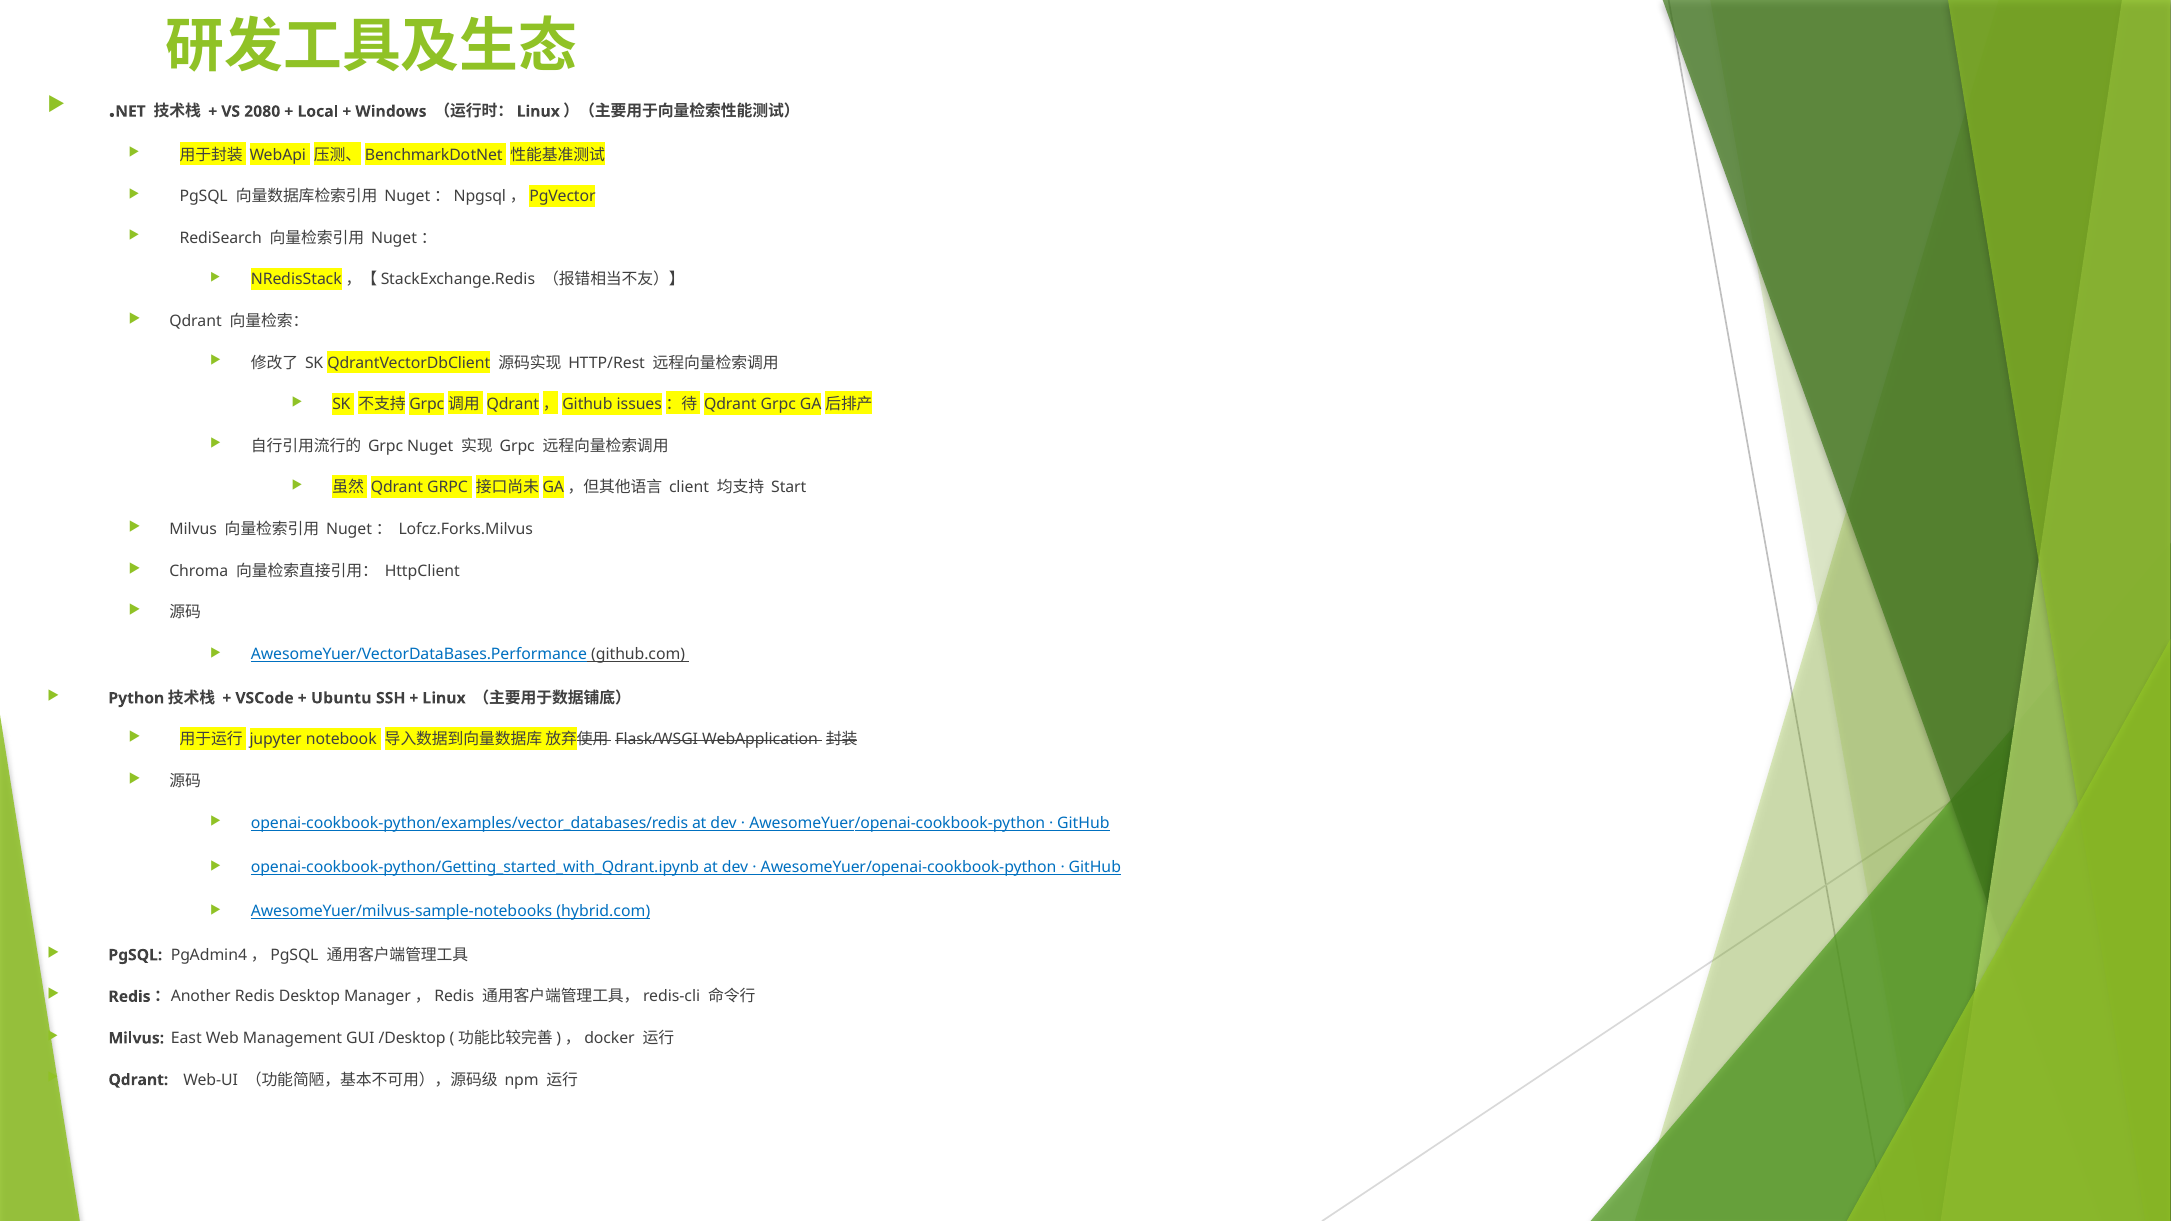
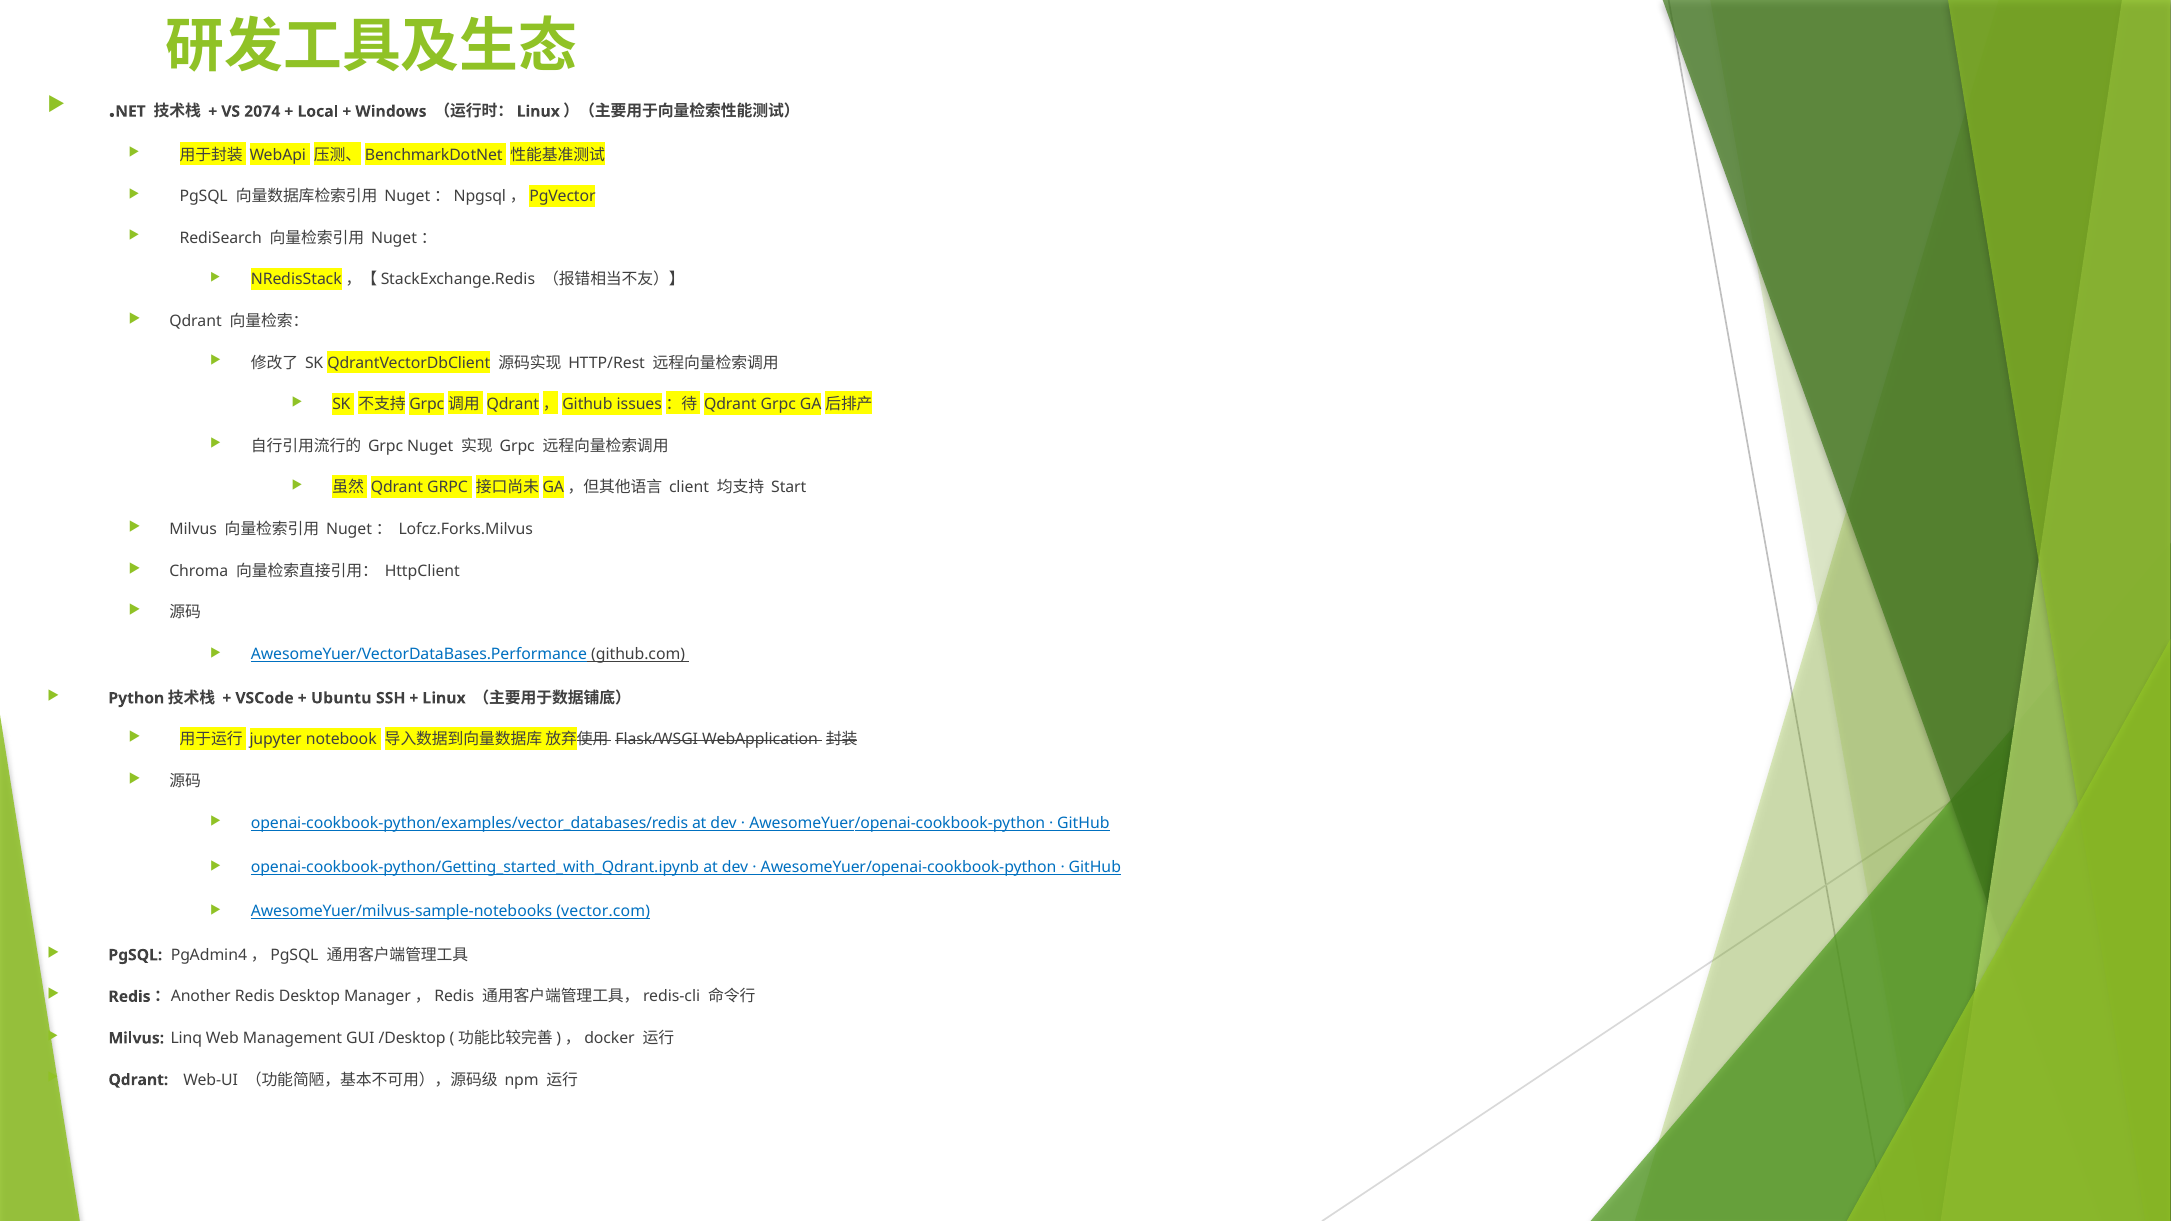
2080: 2080 -> 2074 (262, 112)
hybrid.com: hybrid.com -> vector.com (603, 911)
East: East -> Linq (186, 1038)
